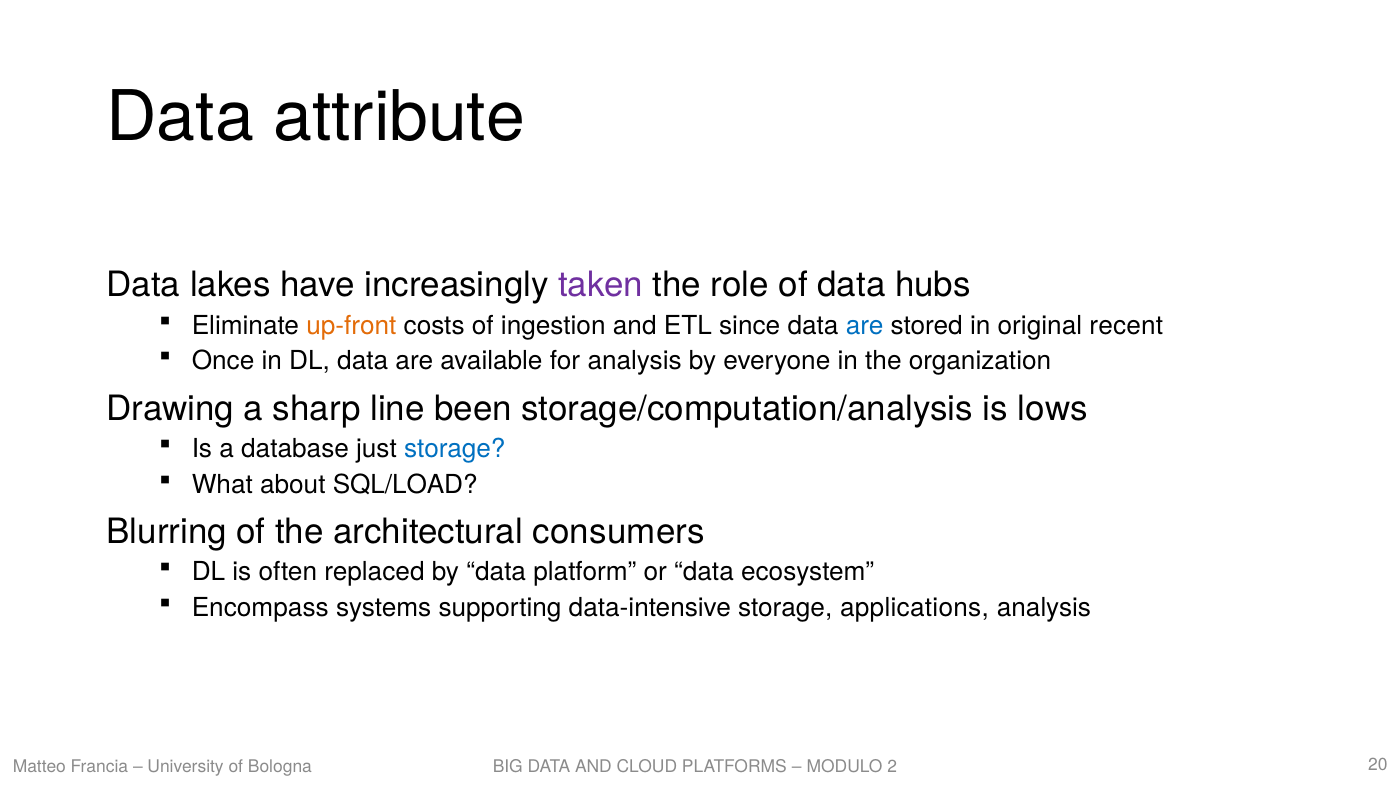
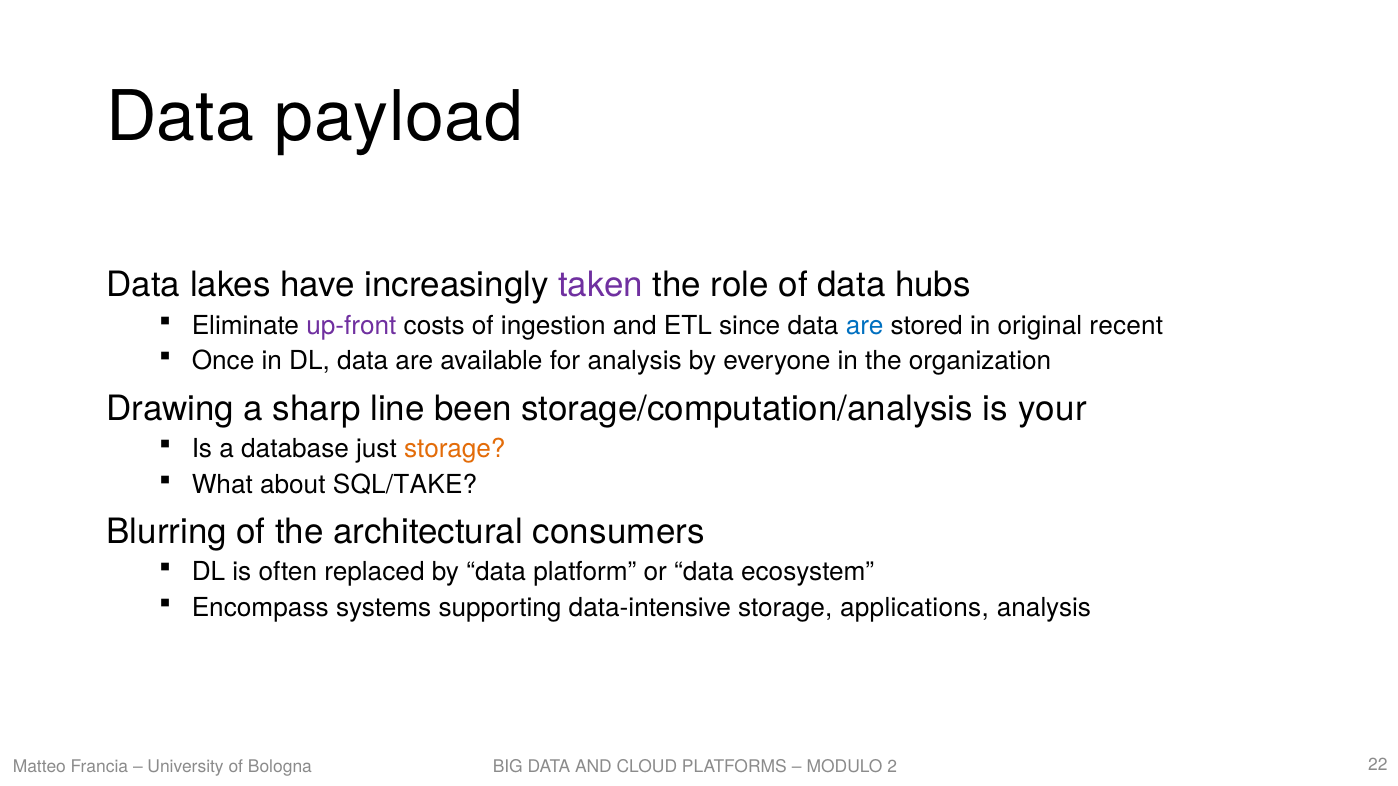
attribute: attribute -> payload (399, 117)
up-front colour: orange -> purple (351, 326)
lows: lows -> your (1053, 409)
storage colour: blue -> orange (455, 449)
SQL/LOAD: SQL/LOAD -> SQL/TAKE (405, 485)
20: 20 -> 22 (1378, 765)
